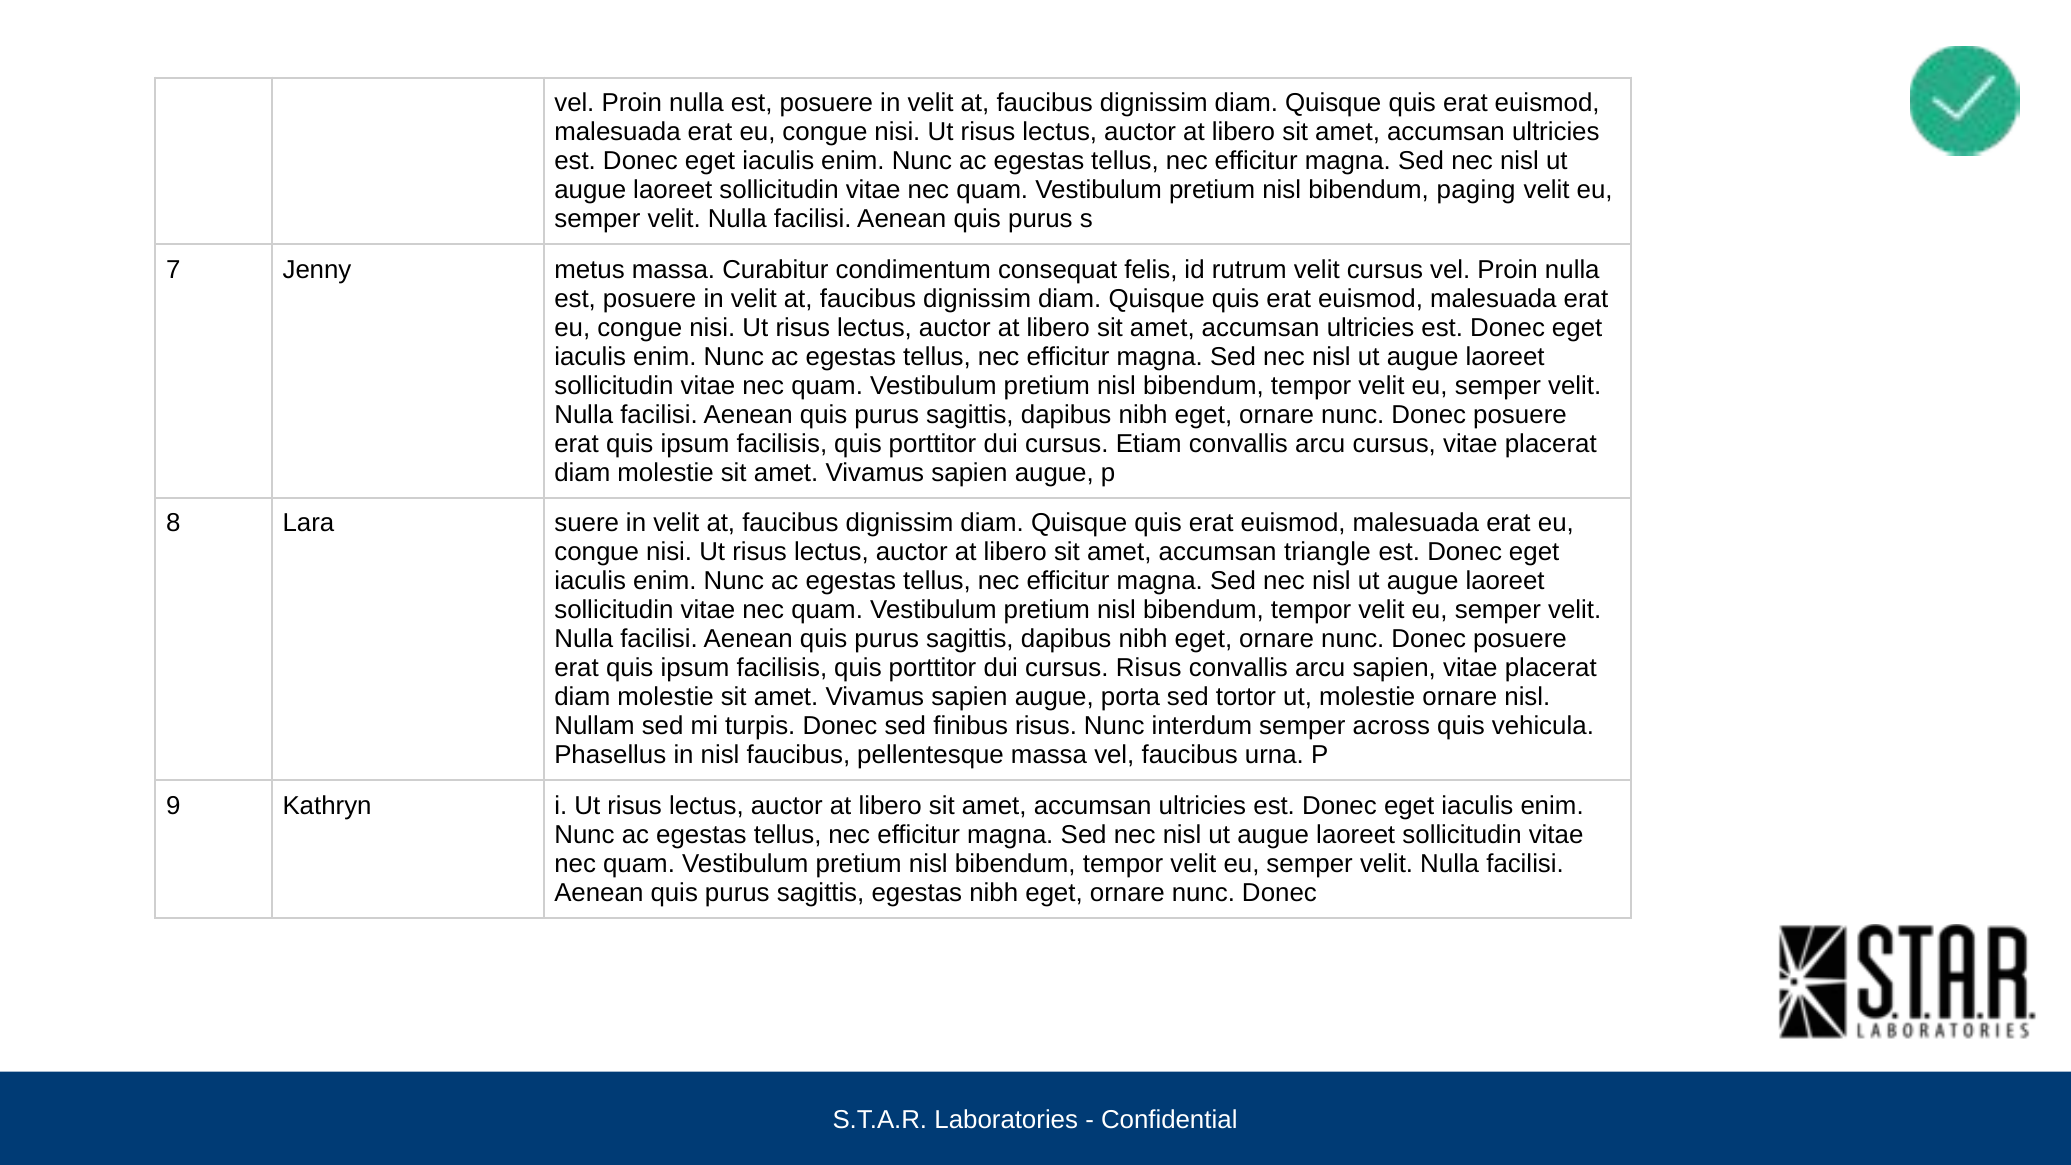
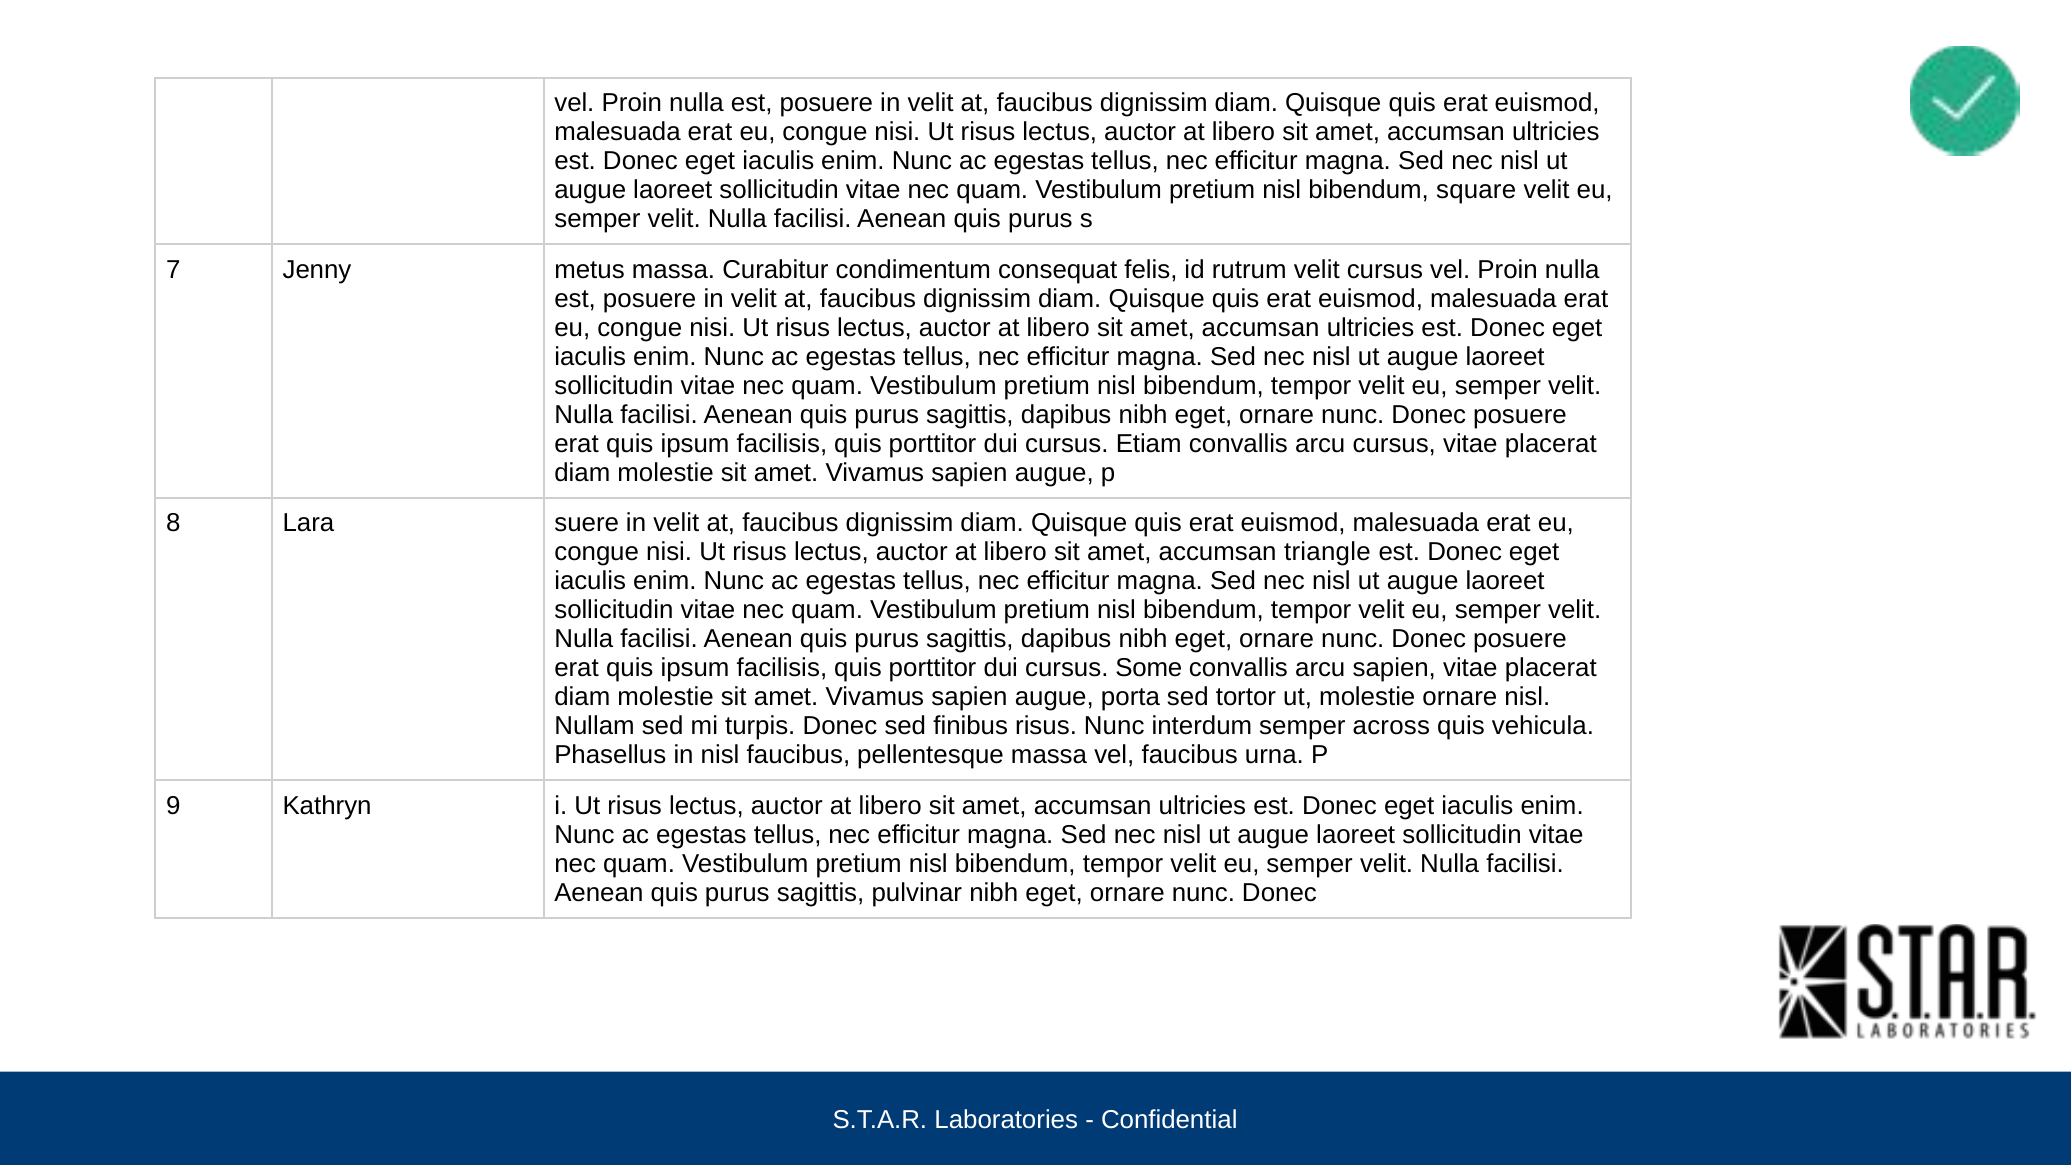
paging: paging -> square (1476, 190)
cursus Risus: Risus -> Some (1149, 668)
sagittis egestas: egestas -> pulvinar (917, 893)
